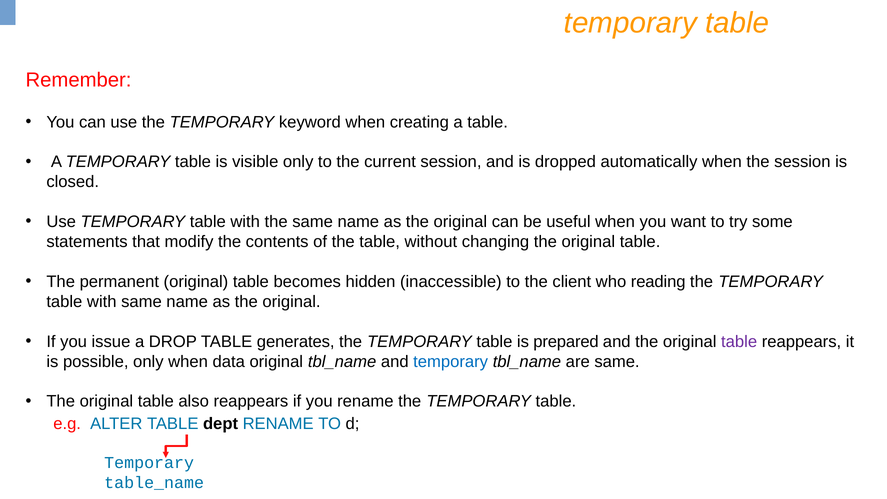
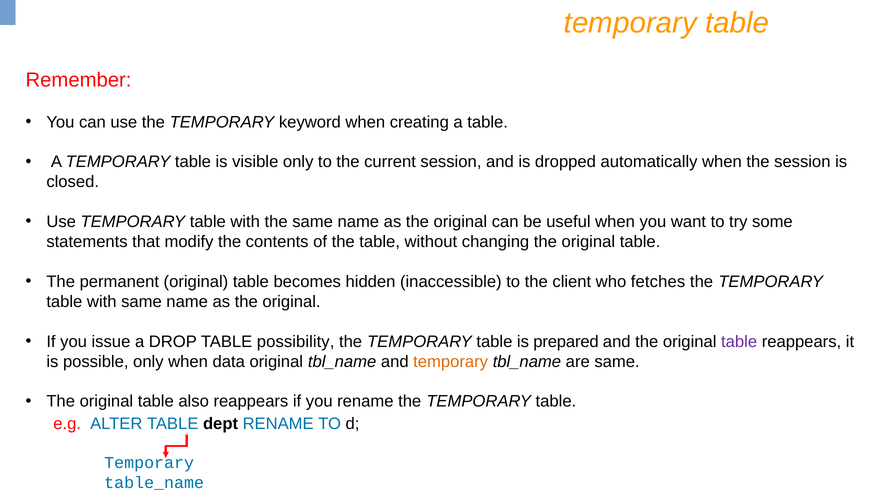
reading: reading -> fetches (658, 282)
generates: generates -> possibility (296, 342)
temporary colour: blue -> orange (451, 361)
